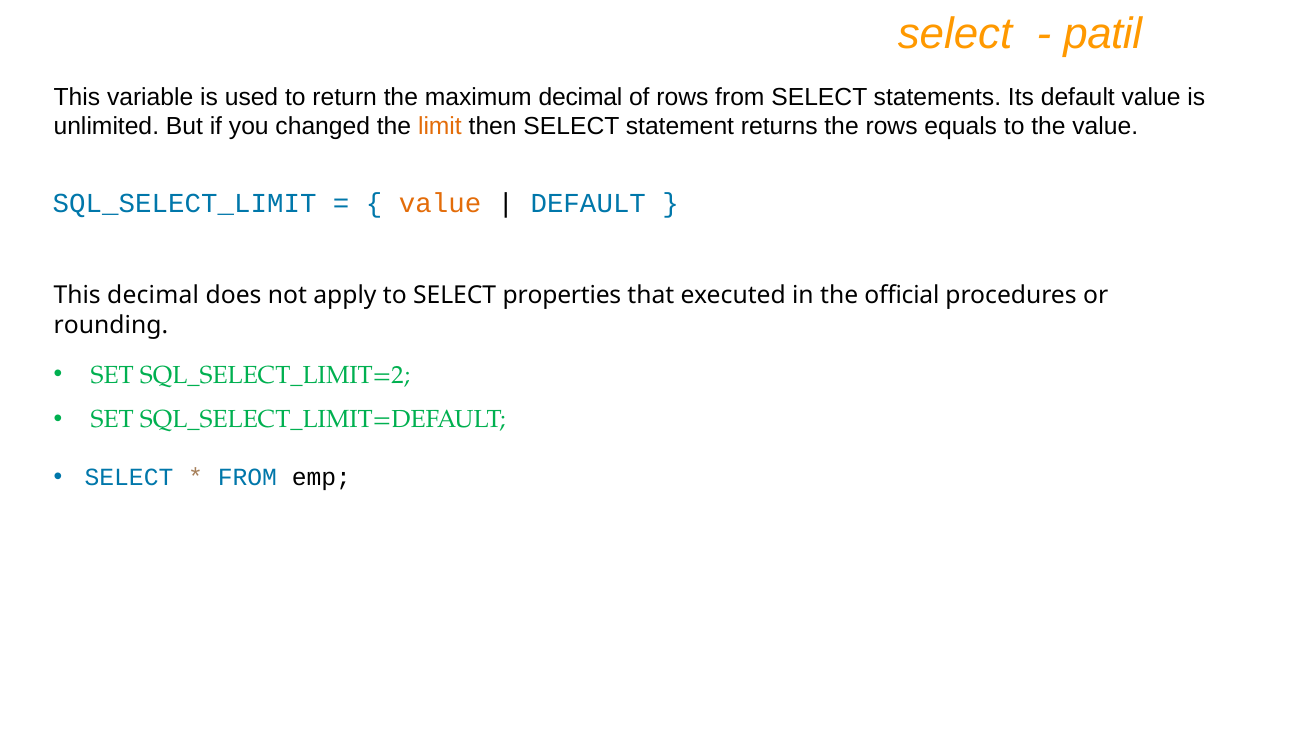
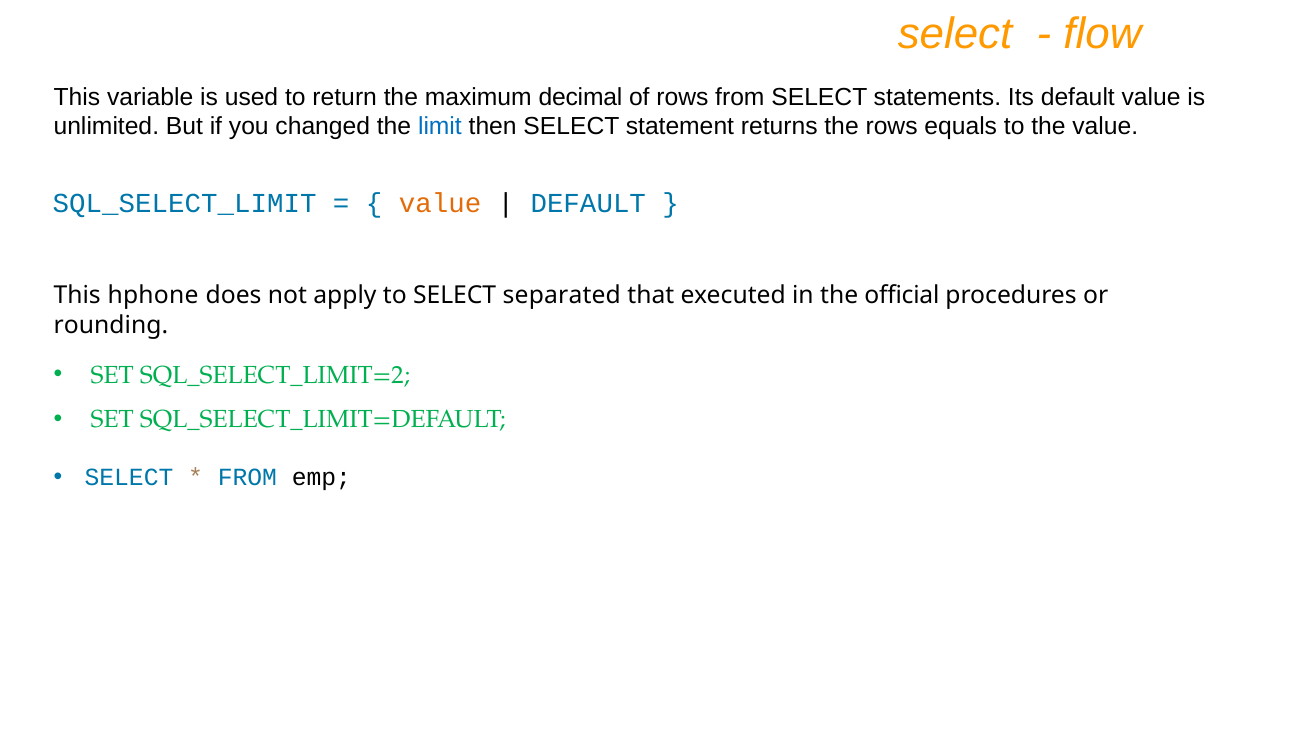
patil: patil -> flow (1102, 34)
limit colour: orange -> blue (440, 127)
This decimal: decimal -> hphone (153, 295)
properties: properties -> separated (562, 295)
